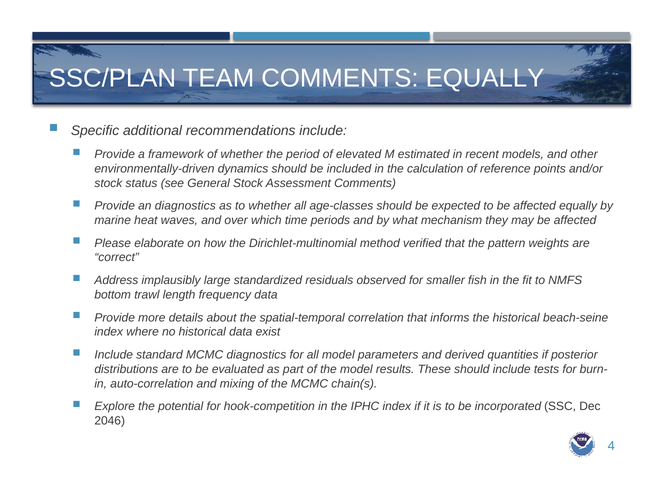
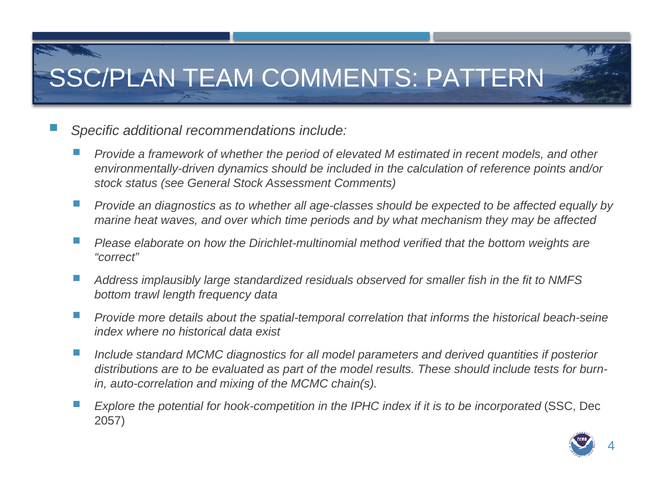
COMMENTS EQUALLY: EQUALLY -> PATTERN (485, 79)
the pattern: pattern -> bottom (507, 243)
2046: 2046 -> 2057 (110, 421)
